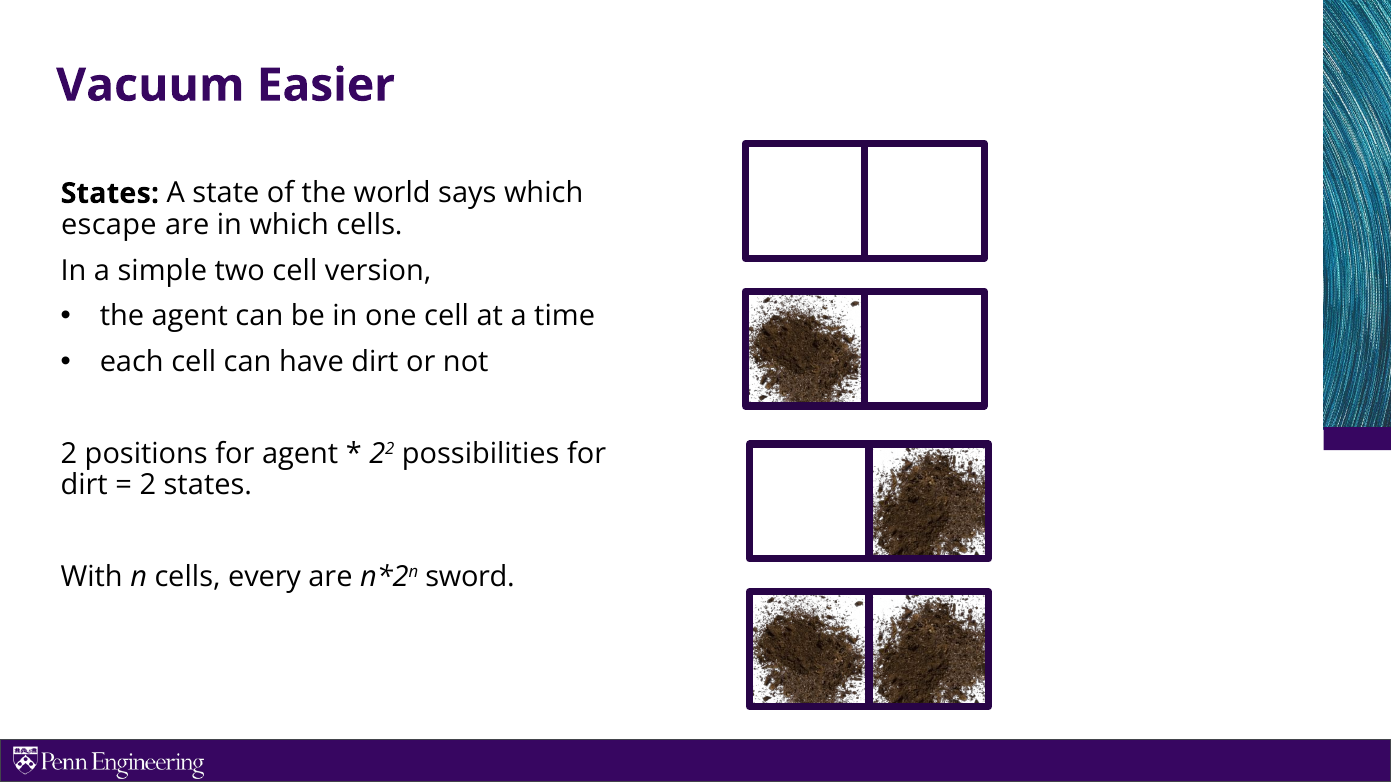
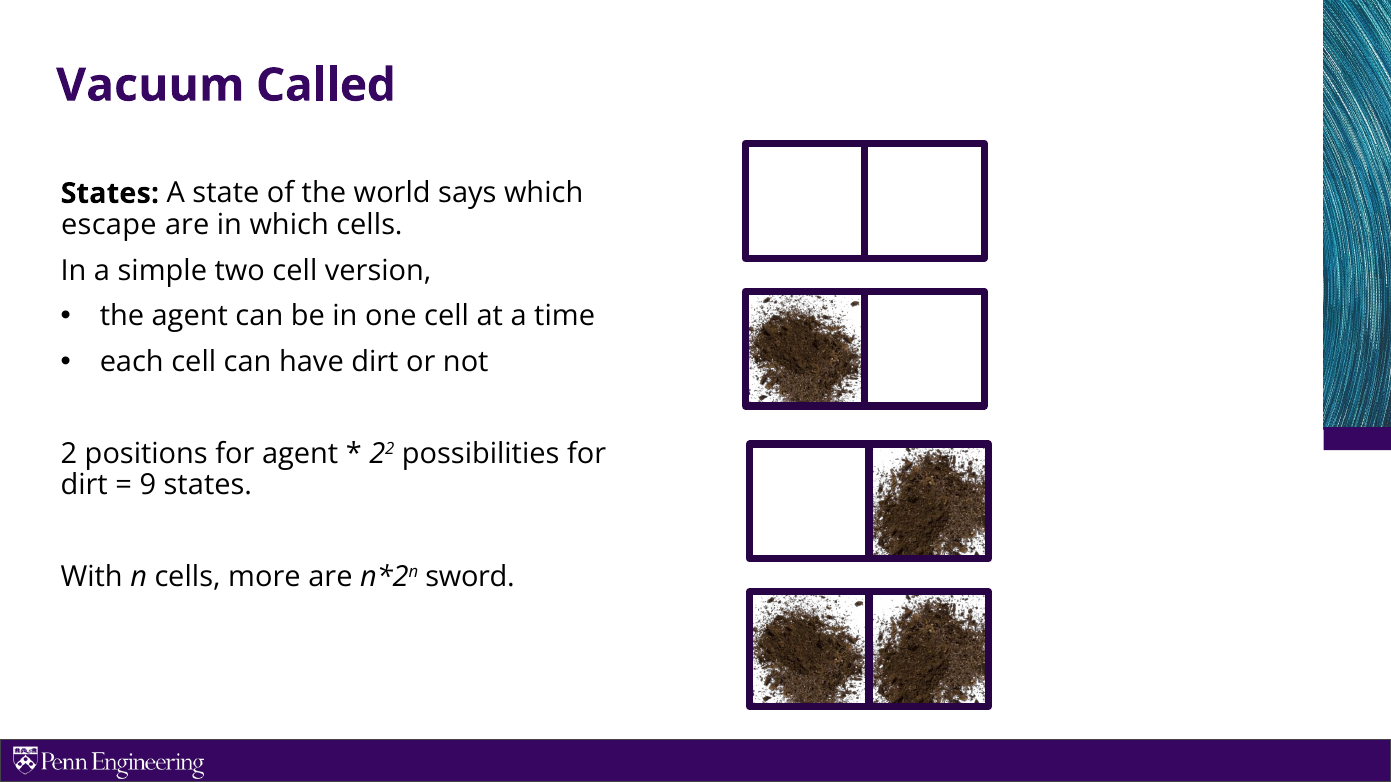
Easier: Easier -> Called (326, 85)
2: 2 -> 9 (148, 485)
every: every -> more (264, 577)
